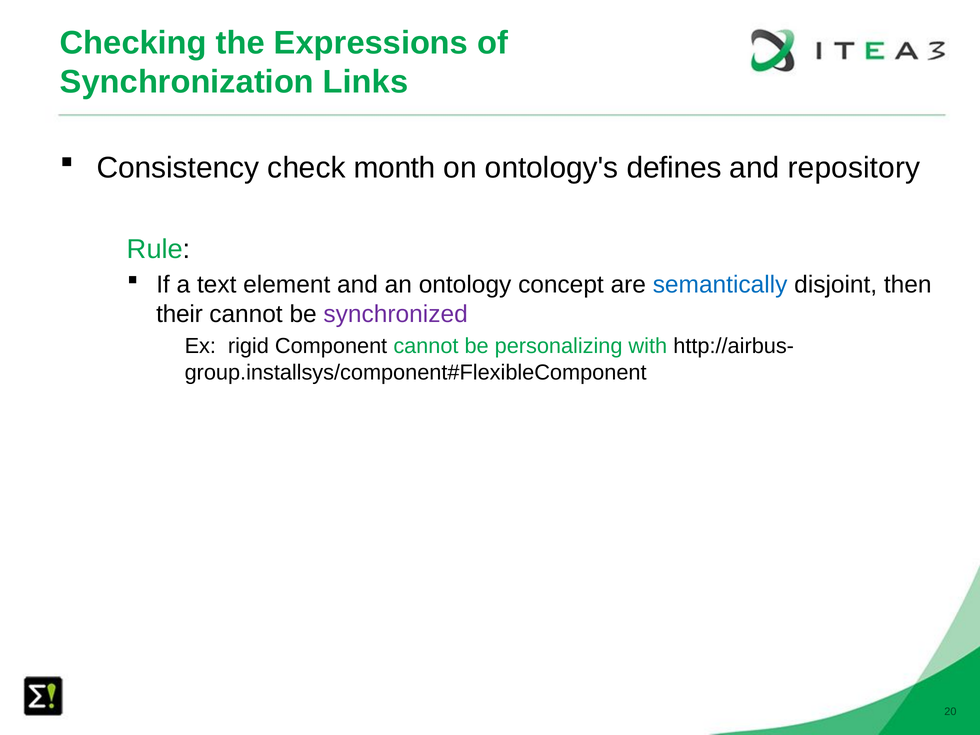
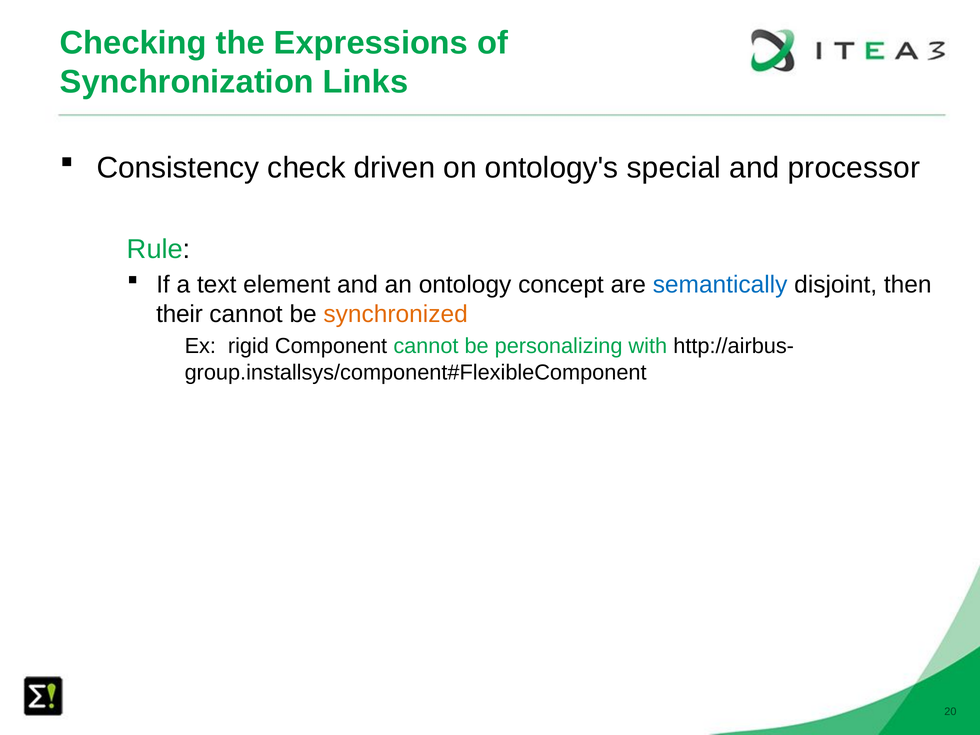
month: month -> driven (395, 168)
defines: defines -> special (674, 168)
repository: repository -> processor (854, 168)
synchronized colour: purple -> orange (396, 314)
